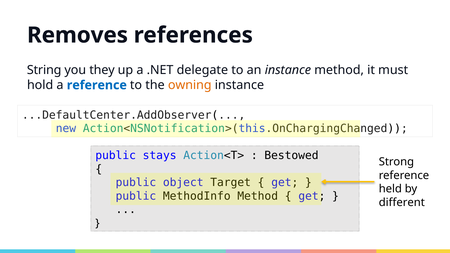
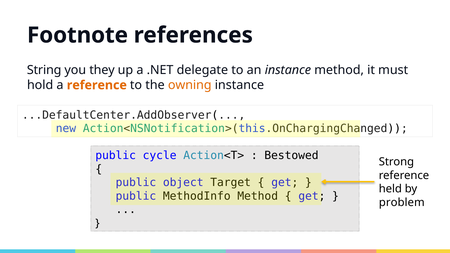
Removes: Removes -> Footnote (78, 35)
reference colour: blue -> orange (97, 85)
stays: stays -> cycle (160, 156)
different: different -> problem (402, 202)
